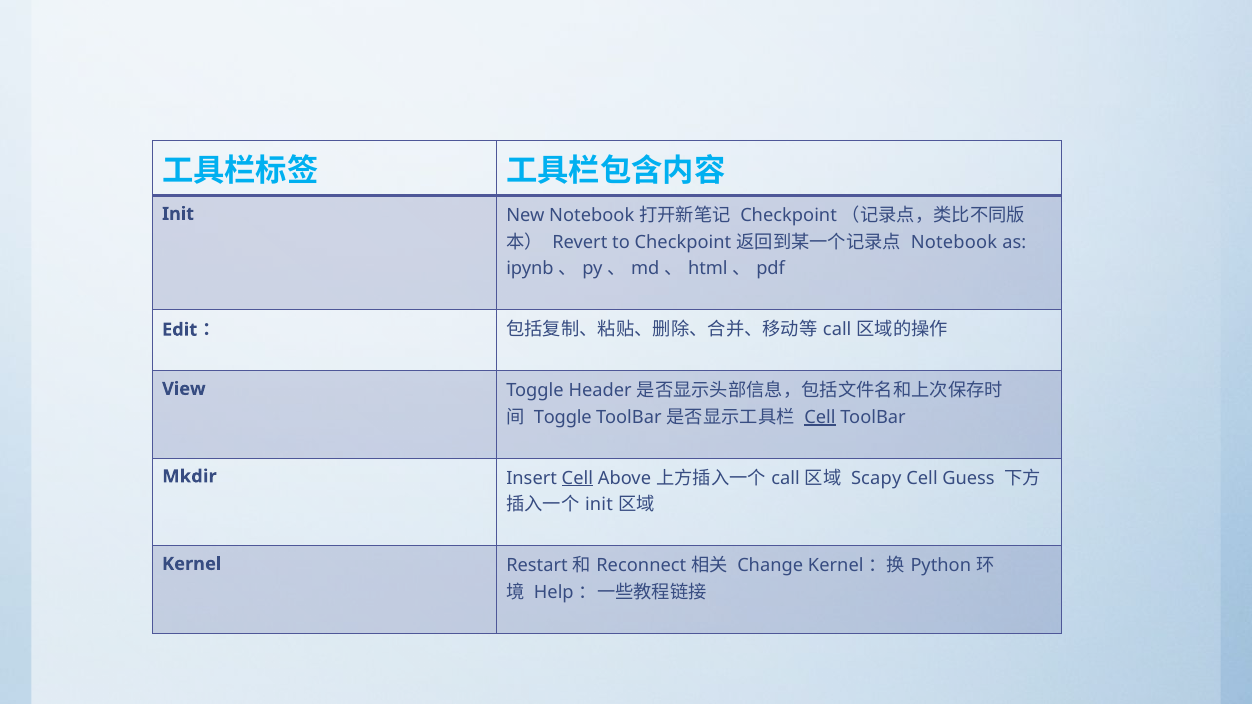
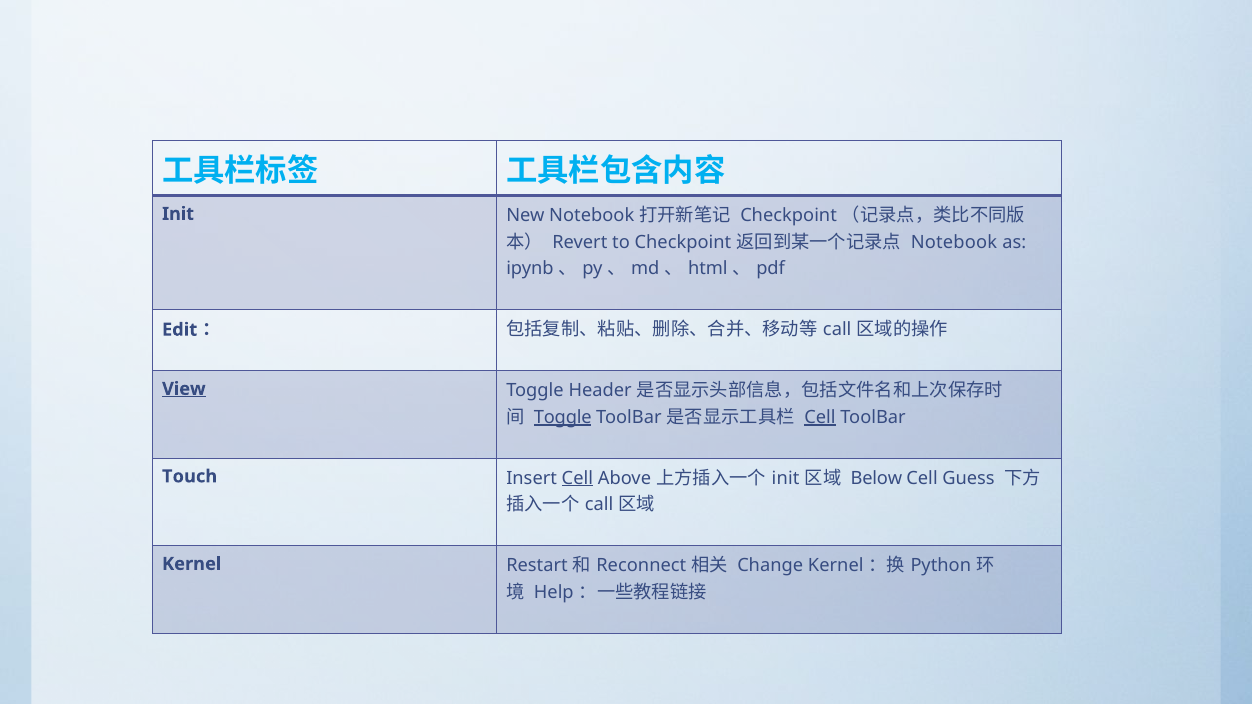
View underline: none -> present (184, 389)
Toggle underline: none -> present (563, 417)
Mkdir: Mkdir -> Touch (190, 477)
call: call -> init (786, 478)
Scapy: Scapy -> Below (876, 478)
init: init -> call (599, 505)
